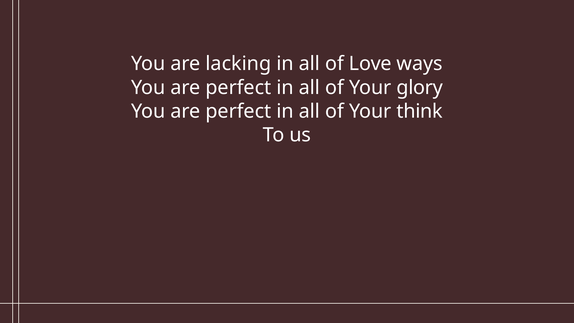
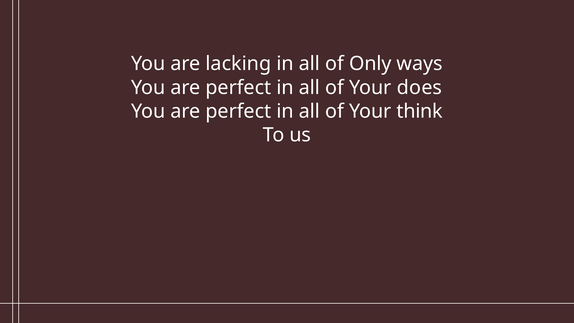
Love: Love -> Only (370, 64)
glory: glory -> does (419, 87)
